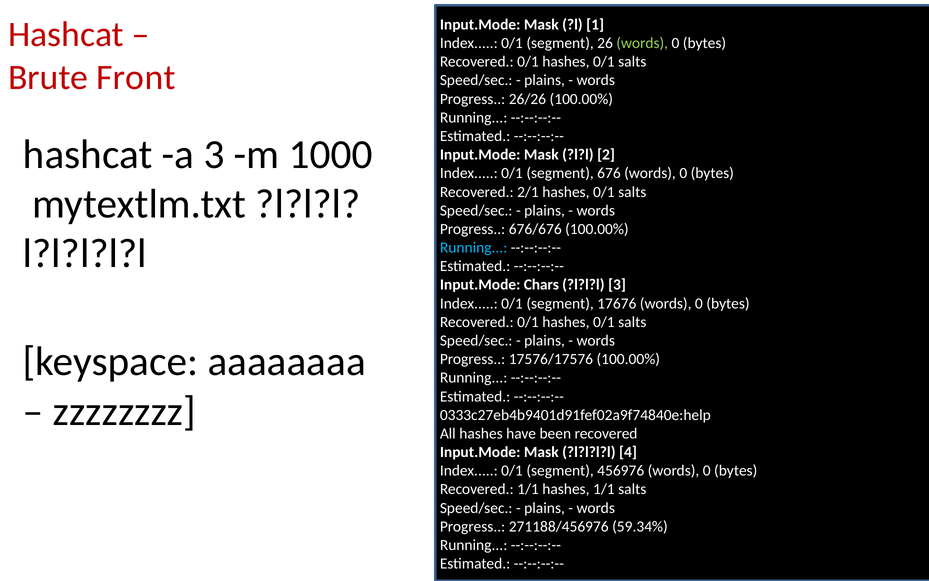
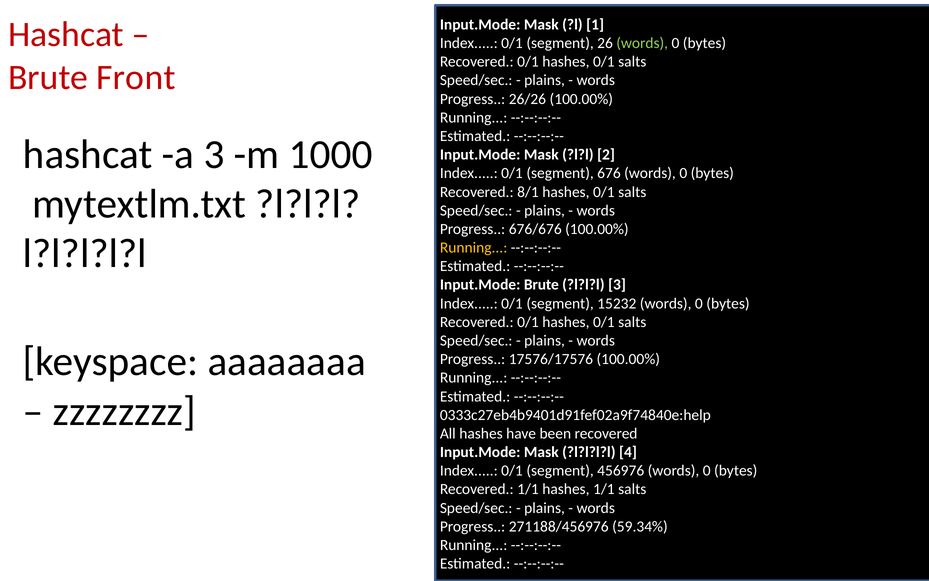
2/1: 2/1 -> 8/1 (528, 192)
Running colour: light blue -> yellow (474, 248)
Input.Mode Chars: Chars -> Brute (541, 285)
17676: 17676 -> 15232 (617, 303)
